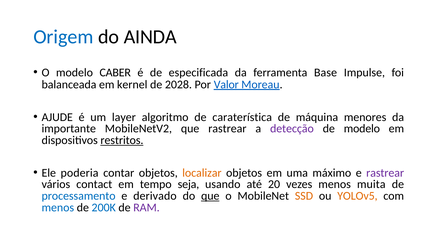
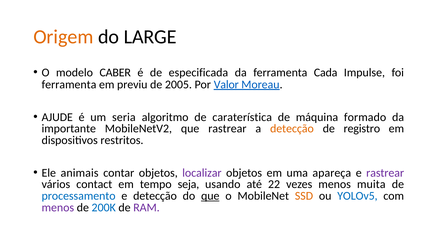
Origem colour: blue -> orange (63, 37)
AINDA: AINDA -> LARGE (150, 37)
Base: Base -> Cada (326, 73)
balanceada: balanceada -> ferramenta (69, 84)
kernel: kernel -> previu (132, 84)
2028: 2028 -> 2005 (178, 84)
layer: layer -> seria (124, 117)
menores: menores -> formado (365, 117)
detecção colour: purple -> orange (292, 128)
de modelo: modelo -> registro (362, 128)
restritos underline: present -> none (122, 140)
poderia: poderia -> animais (80, 172)
localizar colour: orange -> purple (202, 172)
máximo: máximo -> apareça (332, 172)
20: 20 -> 22 (274, 184)
e derivado: derivado -> detecção (155, 195)
YOLOv5 colour: orange -> blue (357, 195)
menos colour: blue -> purple (58, 207)
